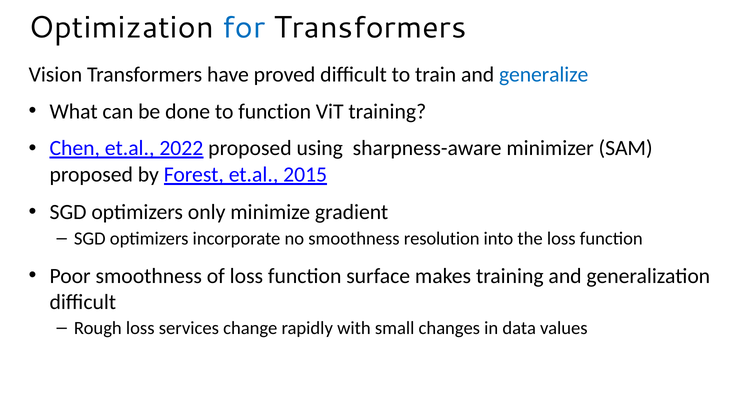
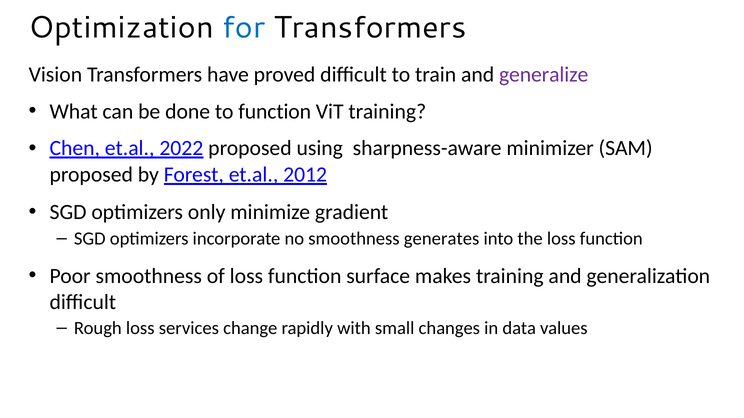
generalize colour: blue -> purple (544, 75)
2015: 2015 -> 2012 (305, 175)
resolution: resolution -> generates (442, 239)
